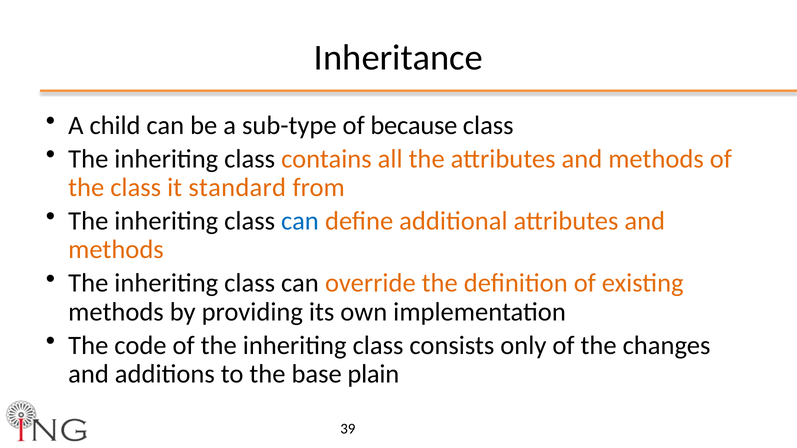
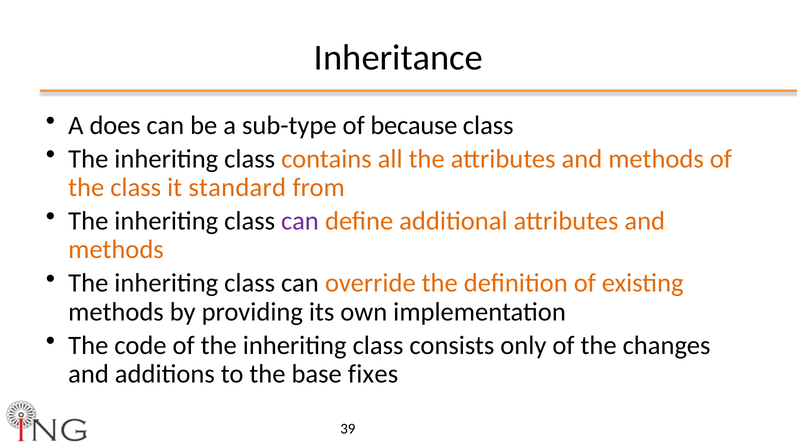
child: child -> does (115, 125)
can colour: blue -> purple (300, 221)
plain: plain -> fixes (373, 374)
